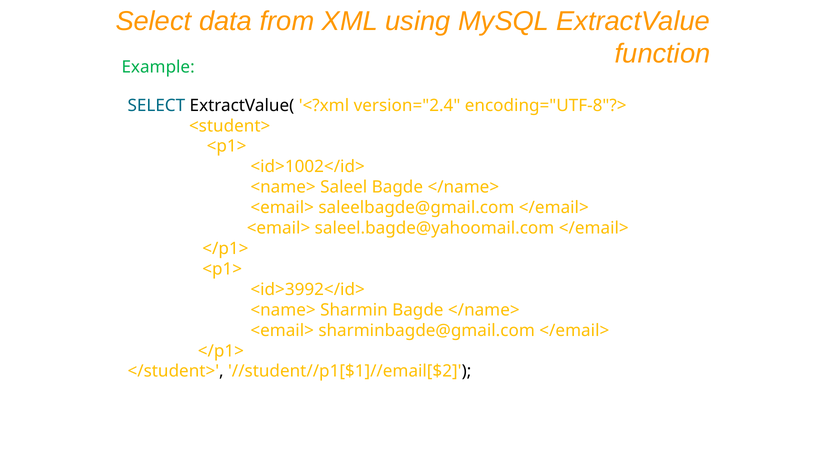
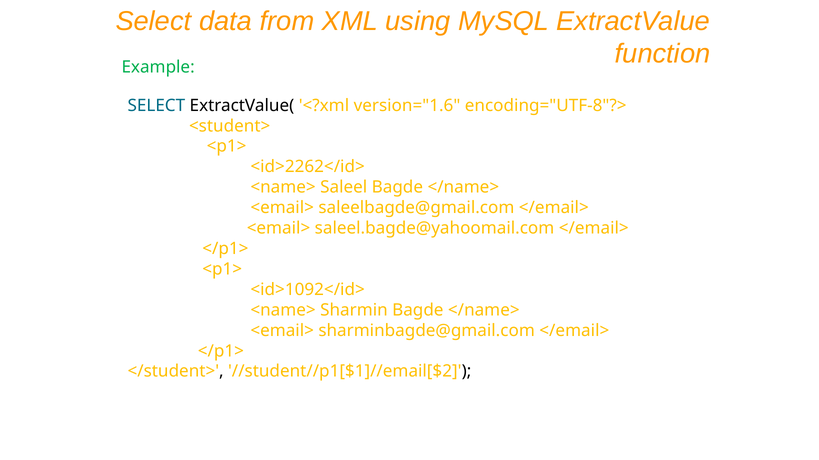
version="2.4: version="2.4 -> version="1.6 (407, 106)
<id>1002</id>: <id>1002</id> -> <id>2262</id> (308, 167)
<id>3992</id>: <id>3992</id> -> <id>1092</id> (308, 290)
